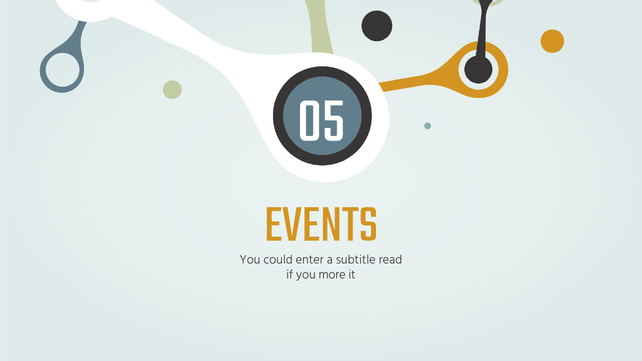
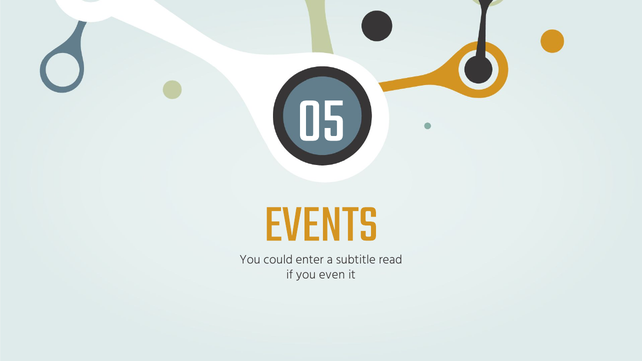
more: more -> even (332, 275)
